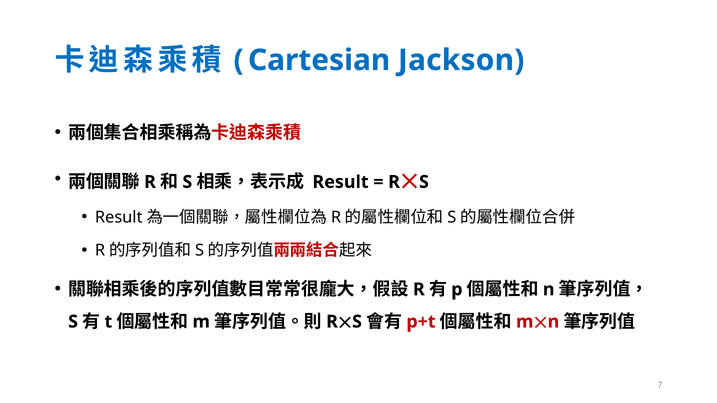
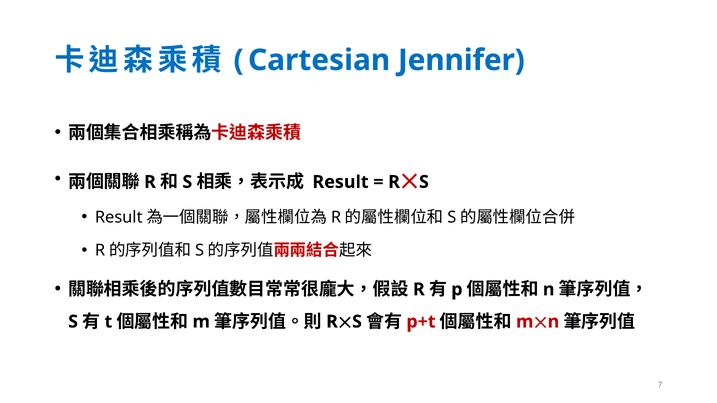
Jackson: Jackson -> Jennifer (461, 60)
